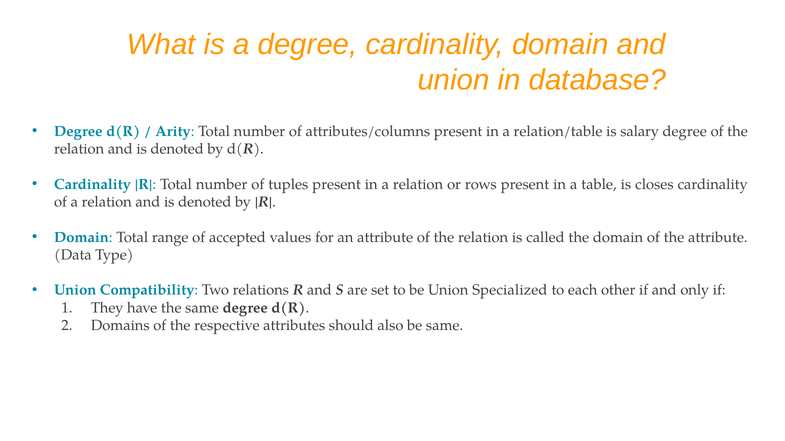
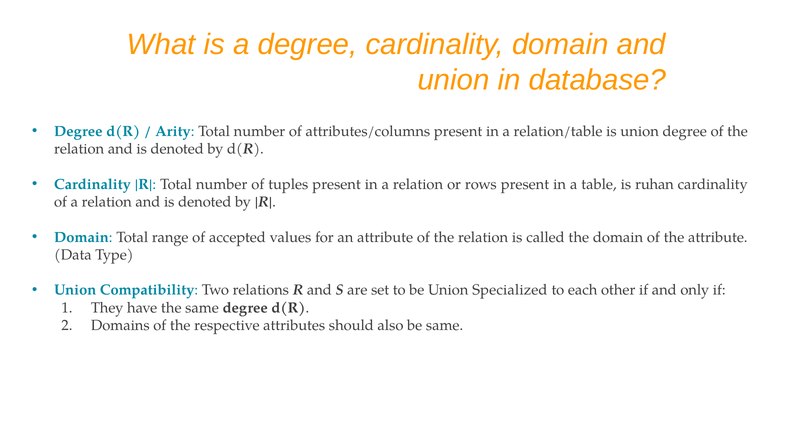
is salary: salary -> union (640, 132)
closes: closes -> ruhan (655, 185)
